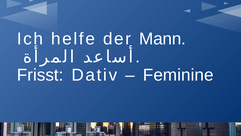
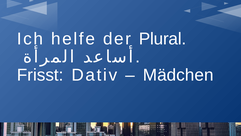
Mann: Mann -> Plural (163, 39)
Feminine: Feminine -> Mädchen (178, 75)
